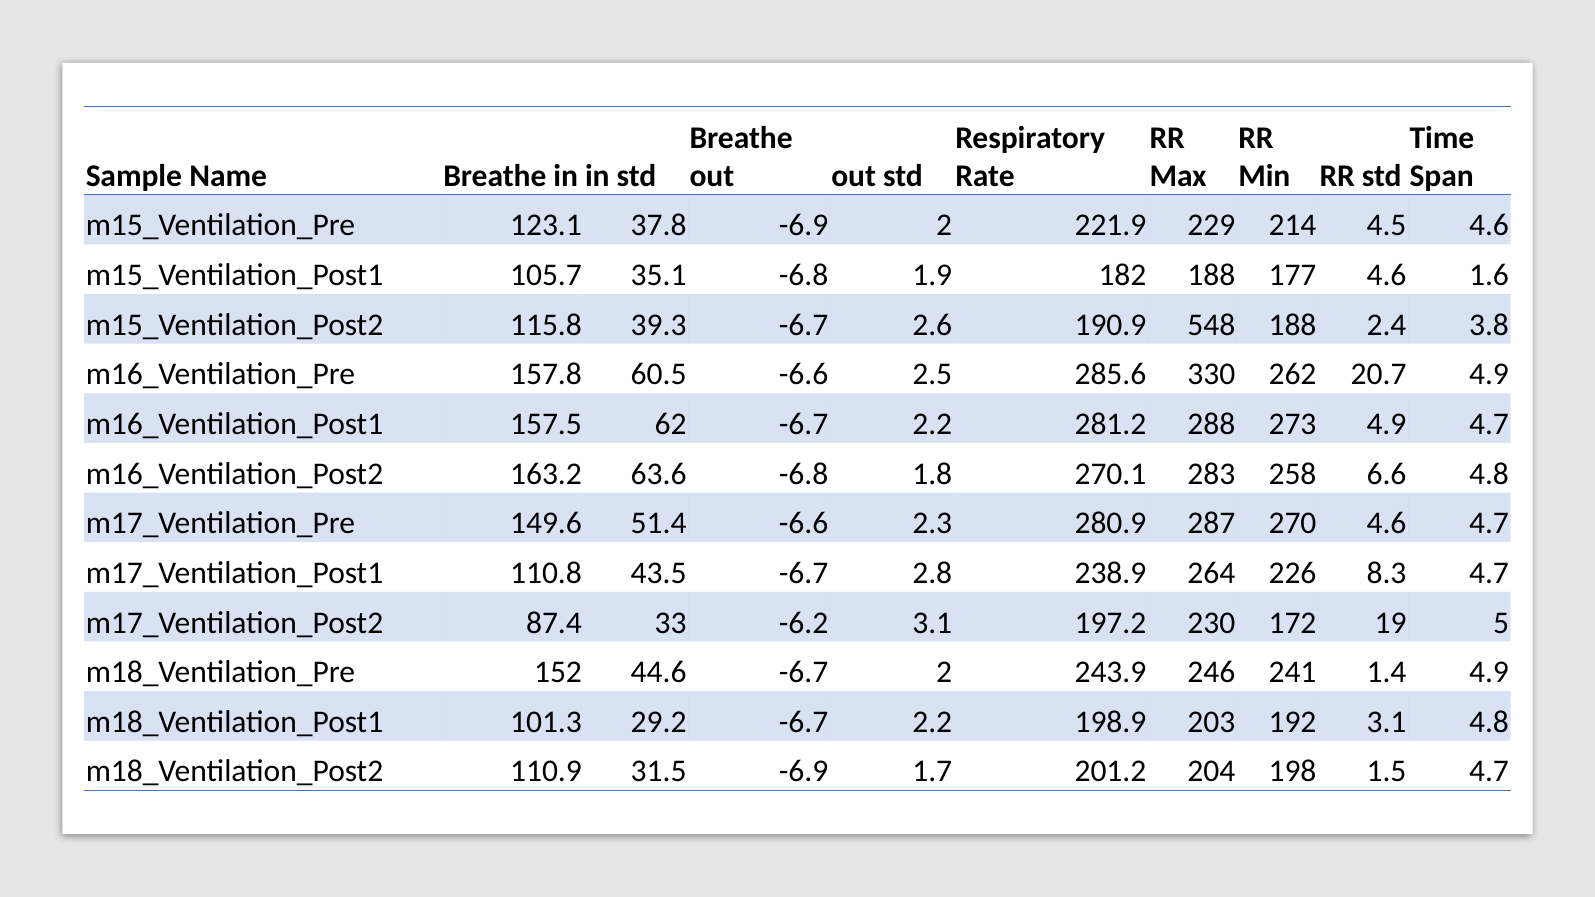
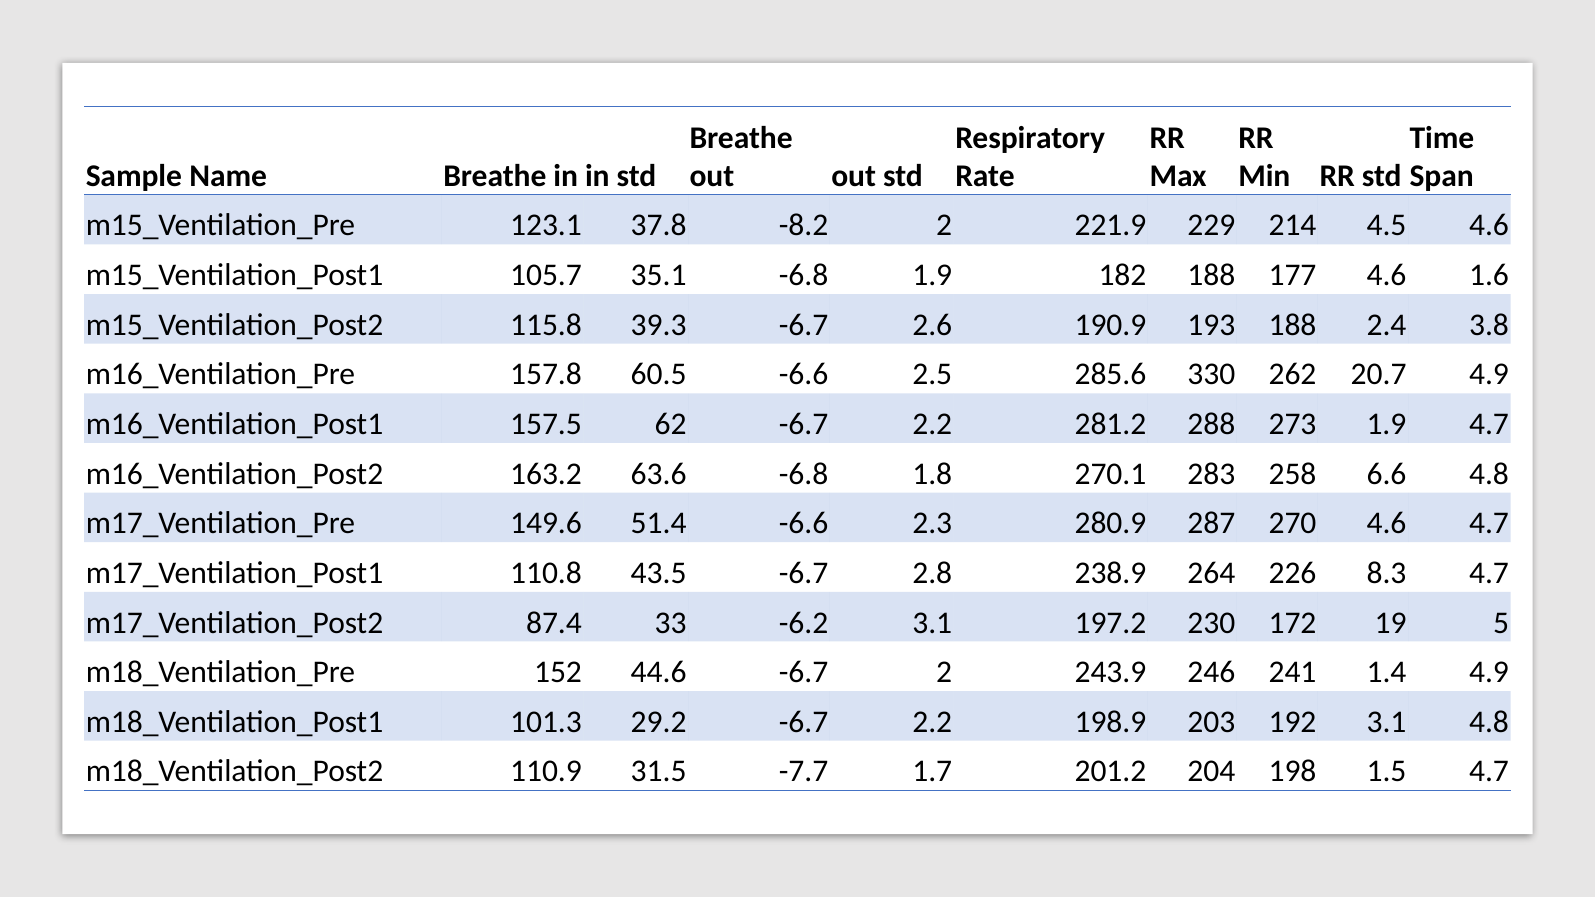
37.8 -6.9: -6.9 -> -8.2 (804, 226)
548: 548 -> 193 (1211, 325)
273 4.9: 4.9 -> 1.9 (1386, 424)
31.5 -6.9: -6.9 -> -7.7 (804, 772)
